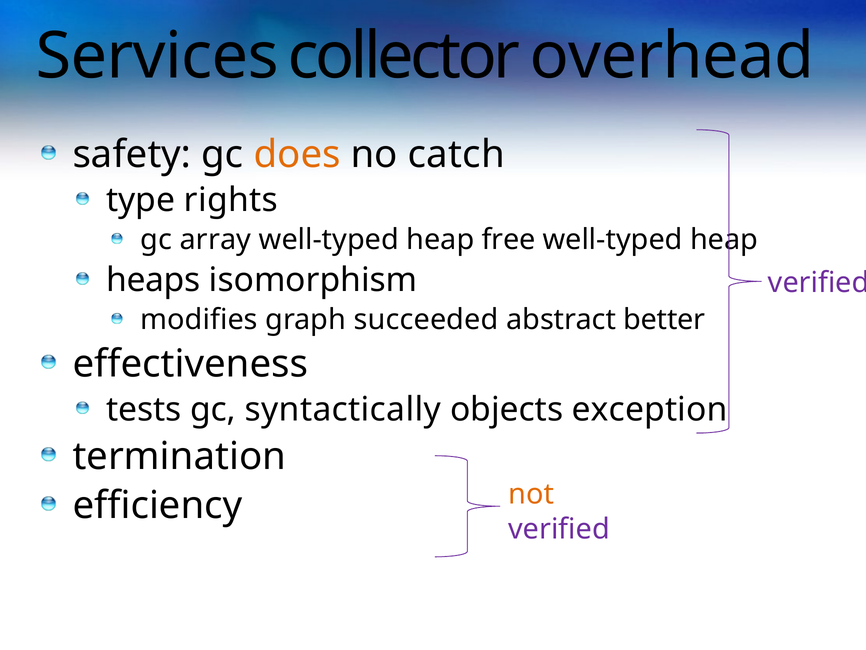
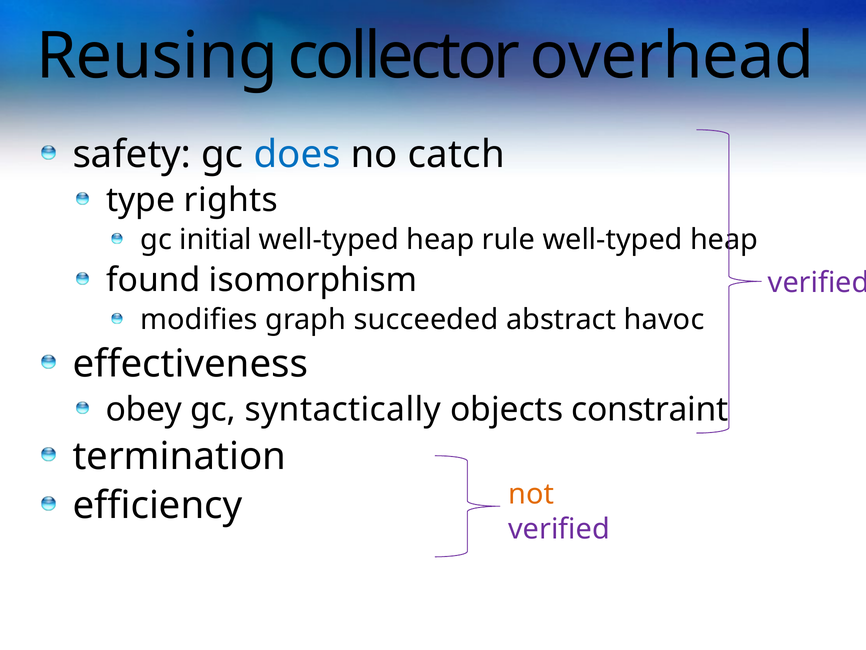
Services: Services -> Reusing (157, 56)
does colour: orange -> blue (297, 154)
array: array -> initial (216, 240)
free: free -> rule (509, 240)
heaps: heaps -> found (153, 280)
better: better -> havoc (664, 320)
tests: tests -> obey (144, 409)
exception: exception -> constraint (650, 409)
